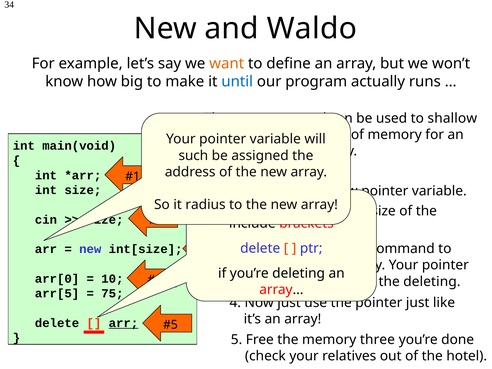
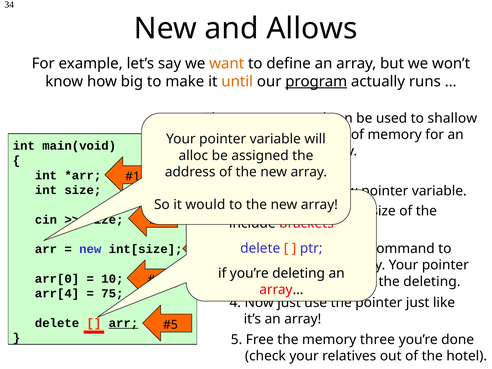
Waldo: Waldo -> Allows (312, 29)
until colour: blue -> orange (237, 81)
program underline: none -> present (316, 81)
such: such -> alloc (193, 156)
radius: radius -> would (205, 205)
arr[5: arr[5 -> arr[4 (57, 293)
